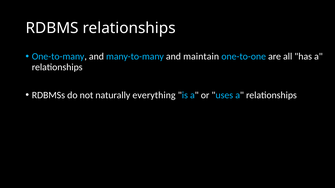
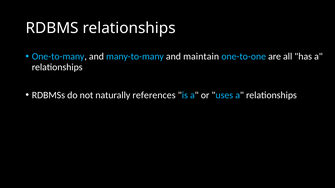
everything: everything -> references (154, 95)
